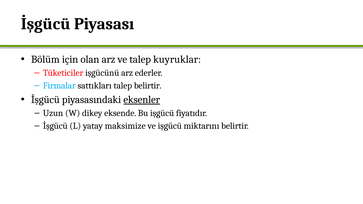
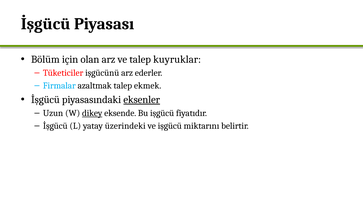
sattıkları: sattıkları -> azaltmak (95, 86)
talep belirtir: belirtir -> ekmek (148, 86)
dikey underline: none -> present (92, 113)
maksimize: maksimize -> üzerindeki (125, 126)
